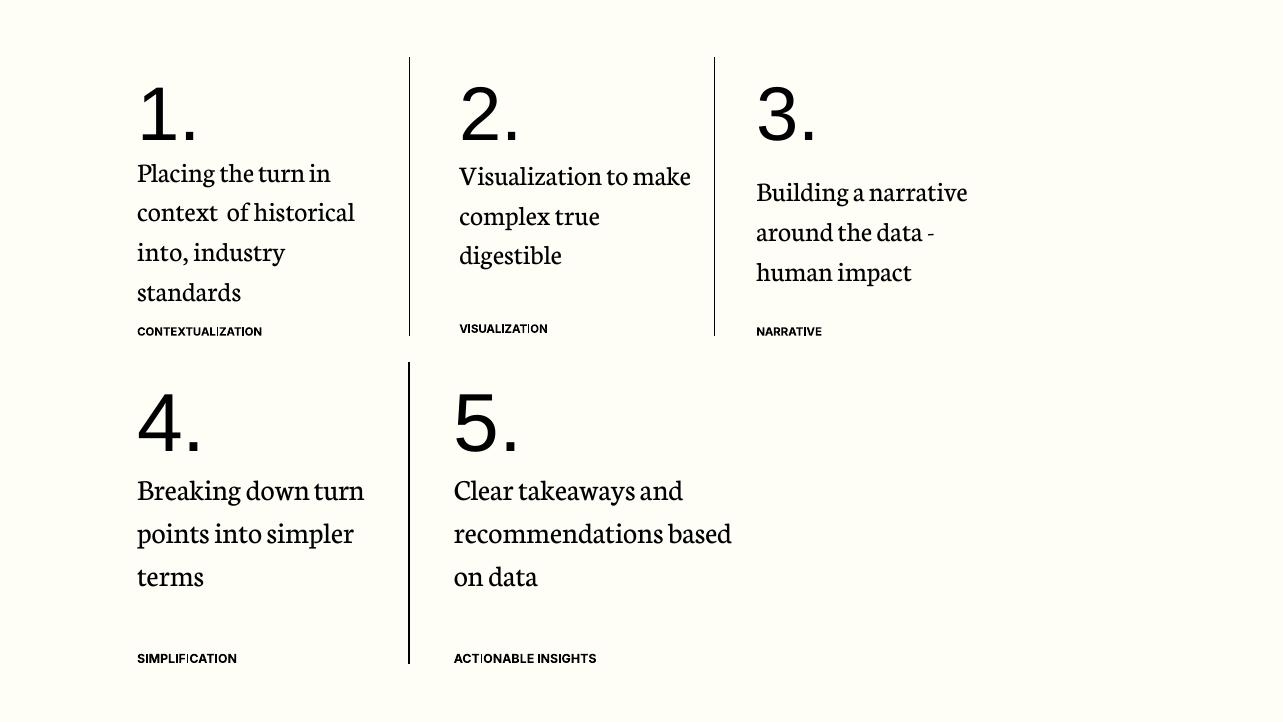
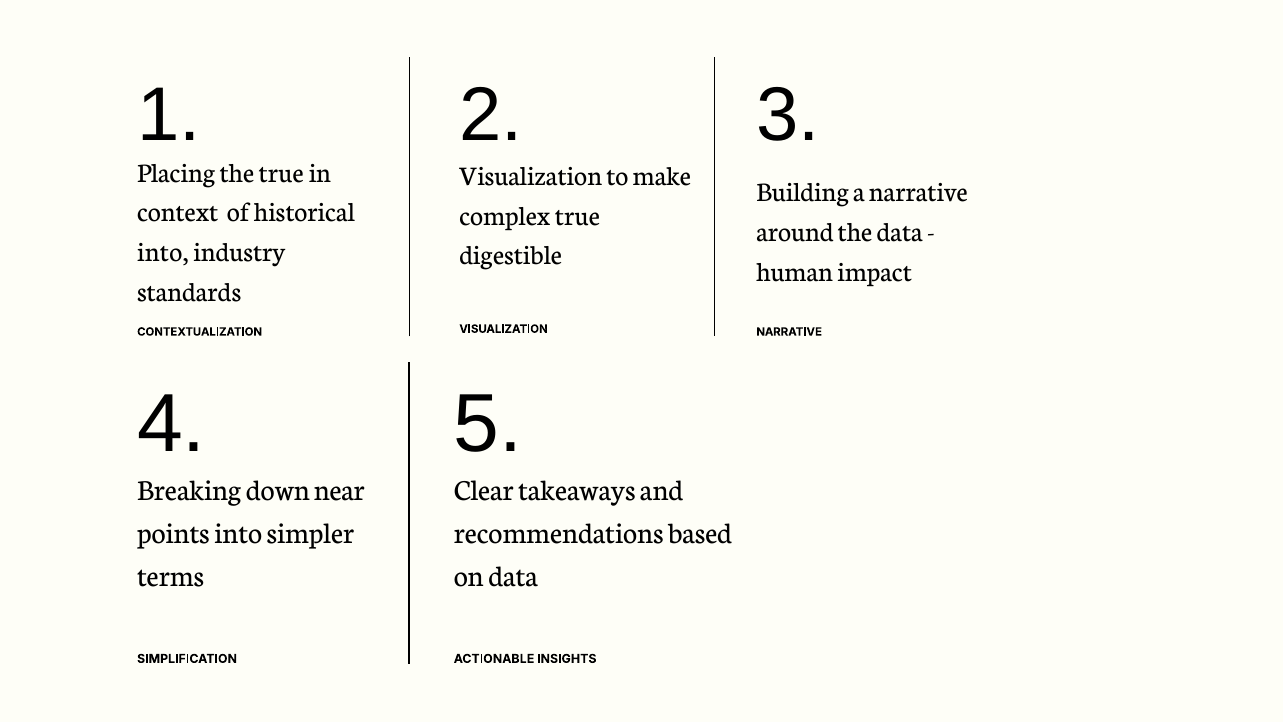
the turn: turn -> true (281, 173)
down turn: turn -> near (339, 490)
